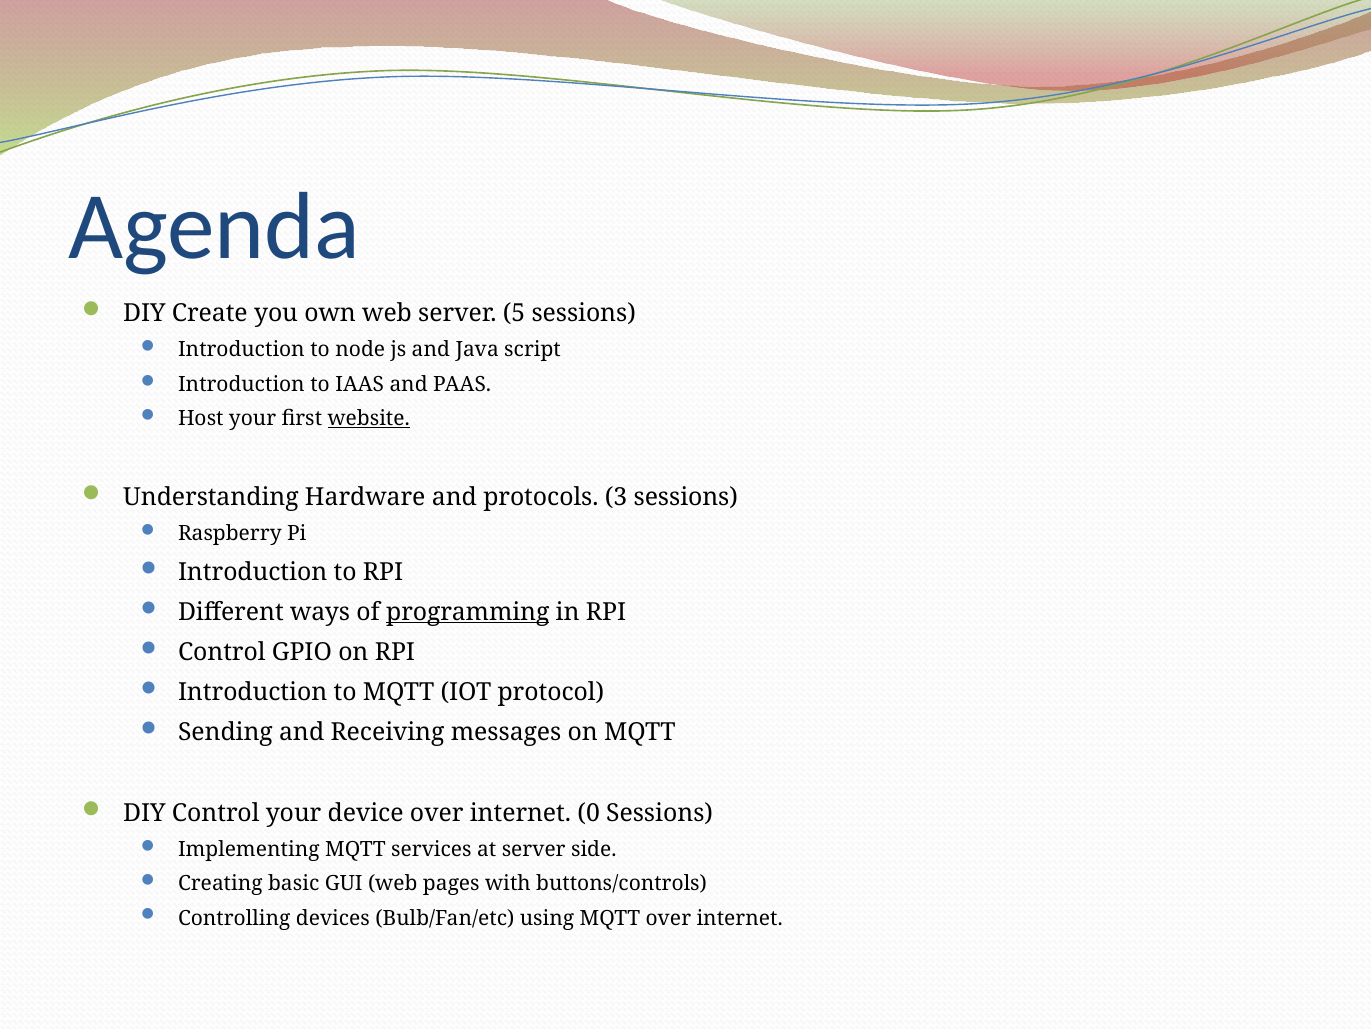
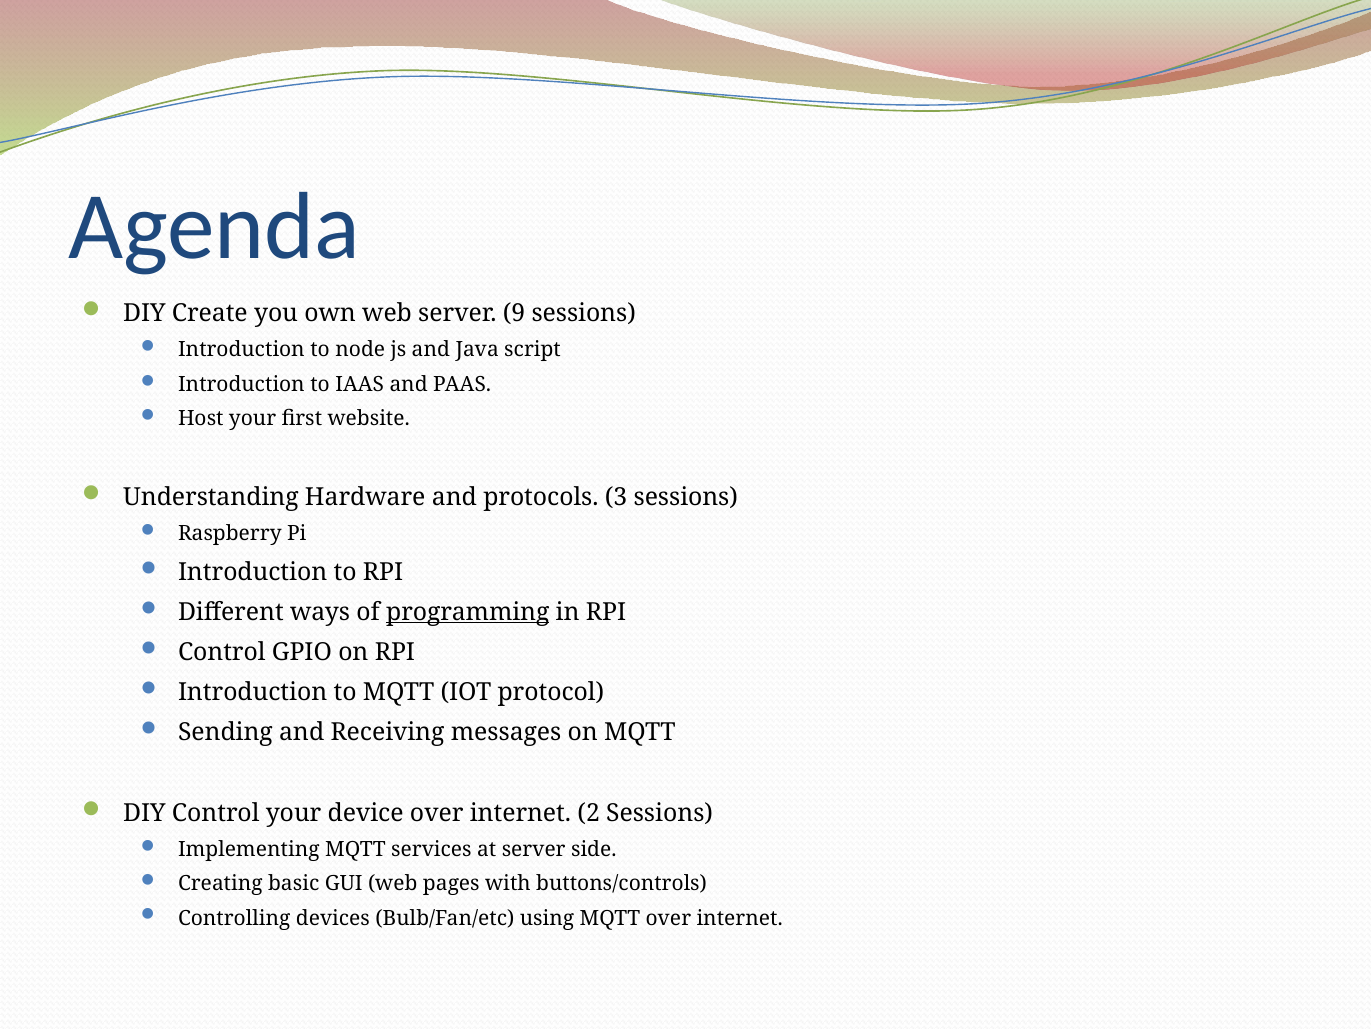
5: 5 -> 9 (514, 314)
website underline: present -> none (369, 418)
0: 0 -> 2 (589, 813)
